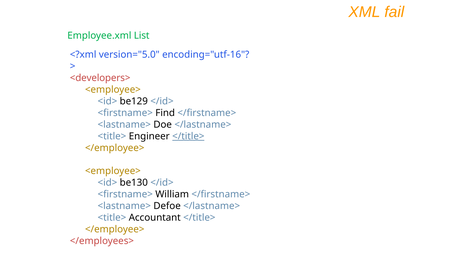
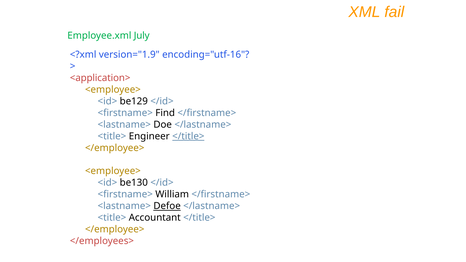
List: List -> July (142, 36)
version="5.0: version="5.0 -> version="1.9 (129, 55)
<developers>: <developers> -> <application> (100, 78)
Defoe underline: none -> present (167, 206)
